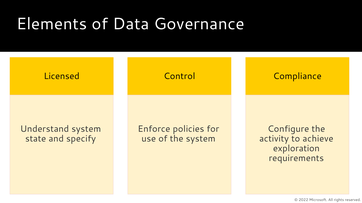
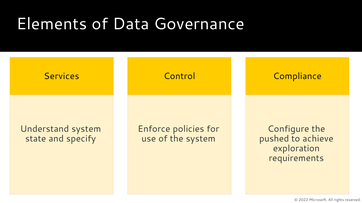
Licensed: Licensed -> Services (62, 76)
activity: activity -> pushed (274, 139)
